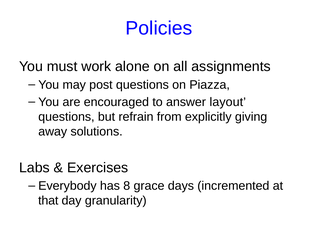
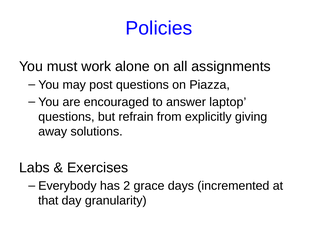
layout: layout -> laptop (228, 102)
8: 8 -> 2 (127, 186)
